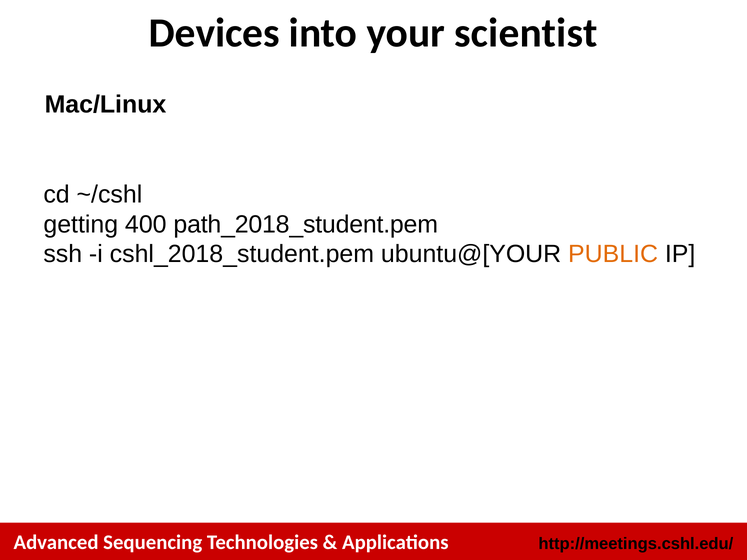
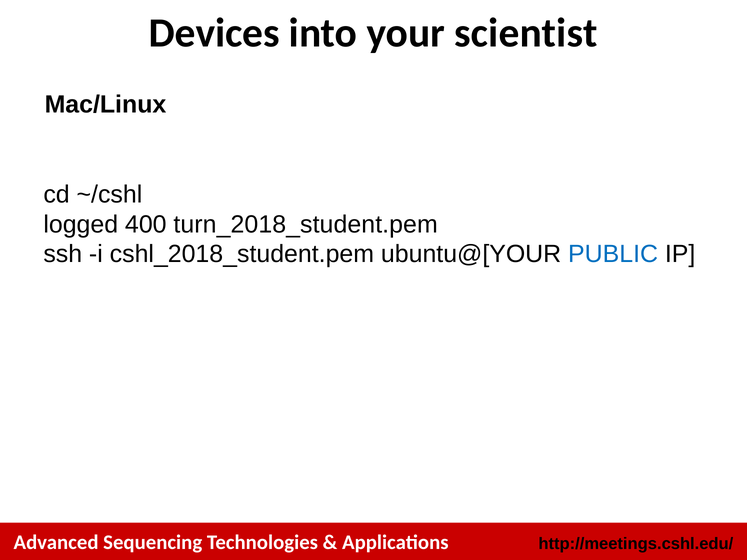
getting: getting -> logged (81, 224)
path_2018_student.pem: path_2018_student.pem -> turn_2018_student.pem (306, 224)
PUBLIC colour: orange -> blue (613, 254)
